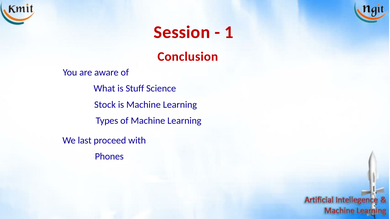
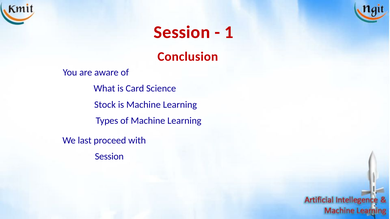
Stuff: Stuff -> Card (135, 89)
Phones: Phones -> Session (109, 157)
